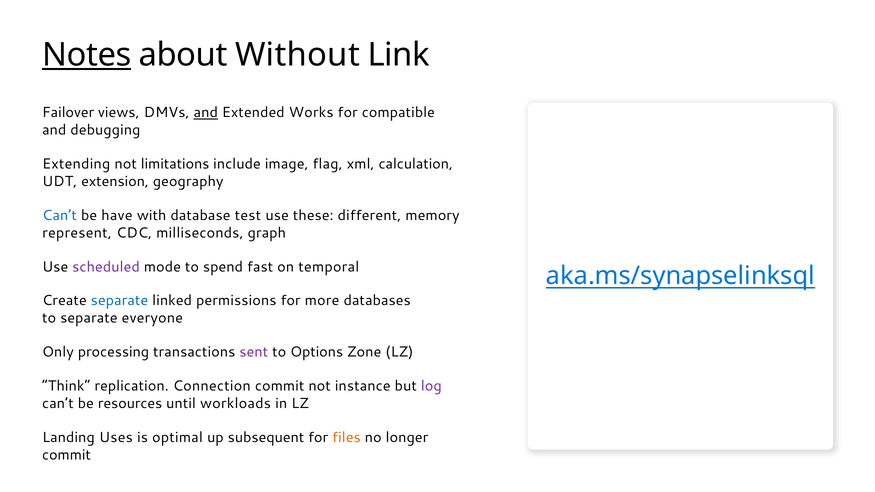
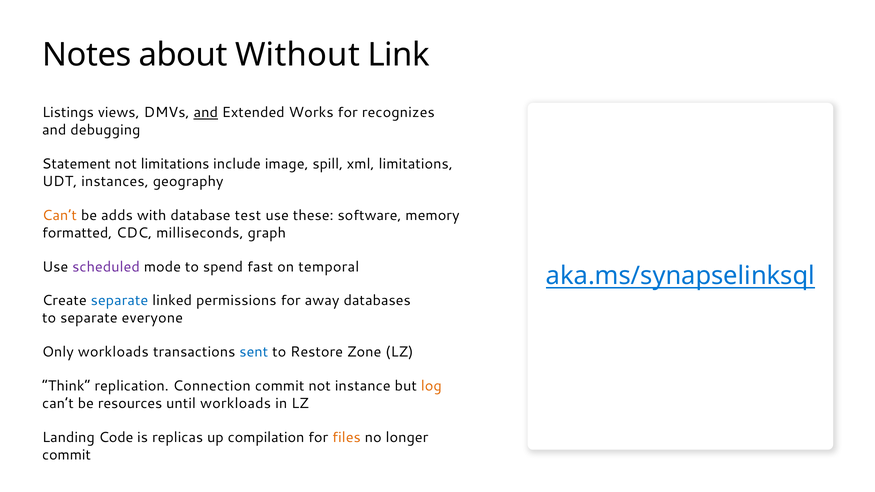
Notes underline: present -> none (87, 55)
Failover: Failover -> Listings (68, 113)
compatible: compatible -> recognizes (398, 113)
Extending: Extending -> Statement (76, 164)
flag: flag -> spill (328, 164)
xml calculation: calculation -> limitations (416, 164)
extension: extension -> instances (115, 182)
Can’t colour: blue -> orange (60, 215)
have: have -> adds (117, 215)
different: different -> software (370, 215)
represent: represent -> formatted (77, 233)
more: more -> away (322, 301)
Only processing: processing -> workloads (113, 352)
sent colour: purple -> blue (254, 352)
Options: Options -> Restore (317, 352)
log colour: purple -> orange (431, 386)
Uses: Uses -> Code (116, 437)
optimal: optimal -> replicas (178, 437)
subsequent: subsequent -> compilation (266, 437)
